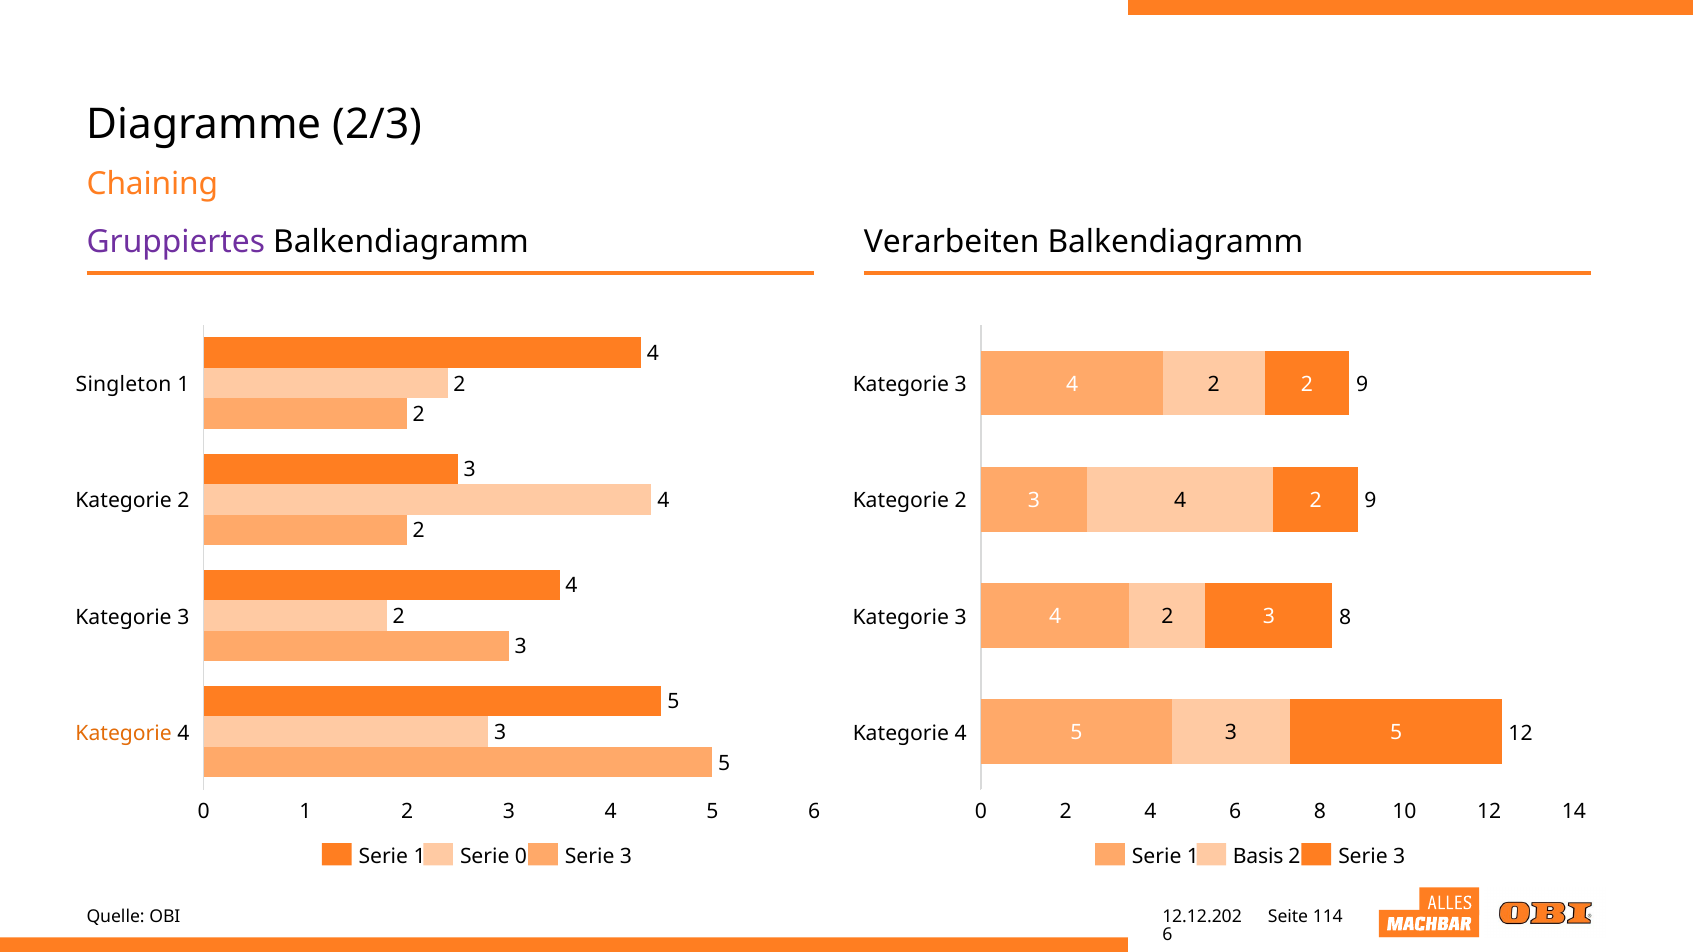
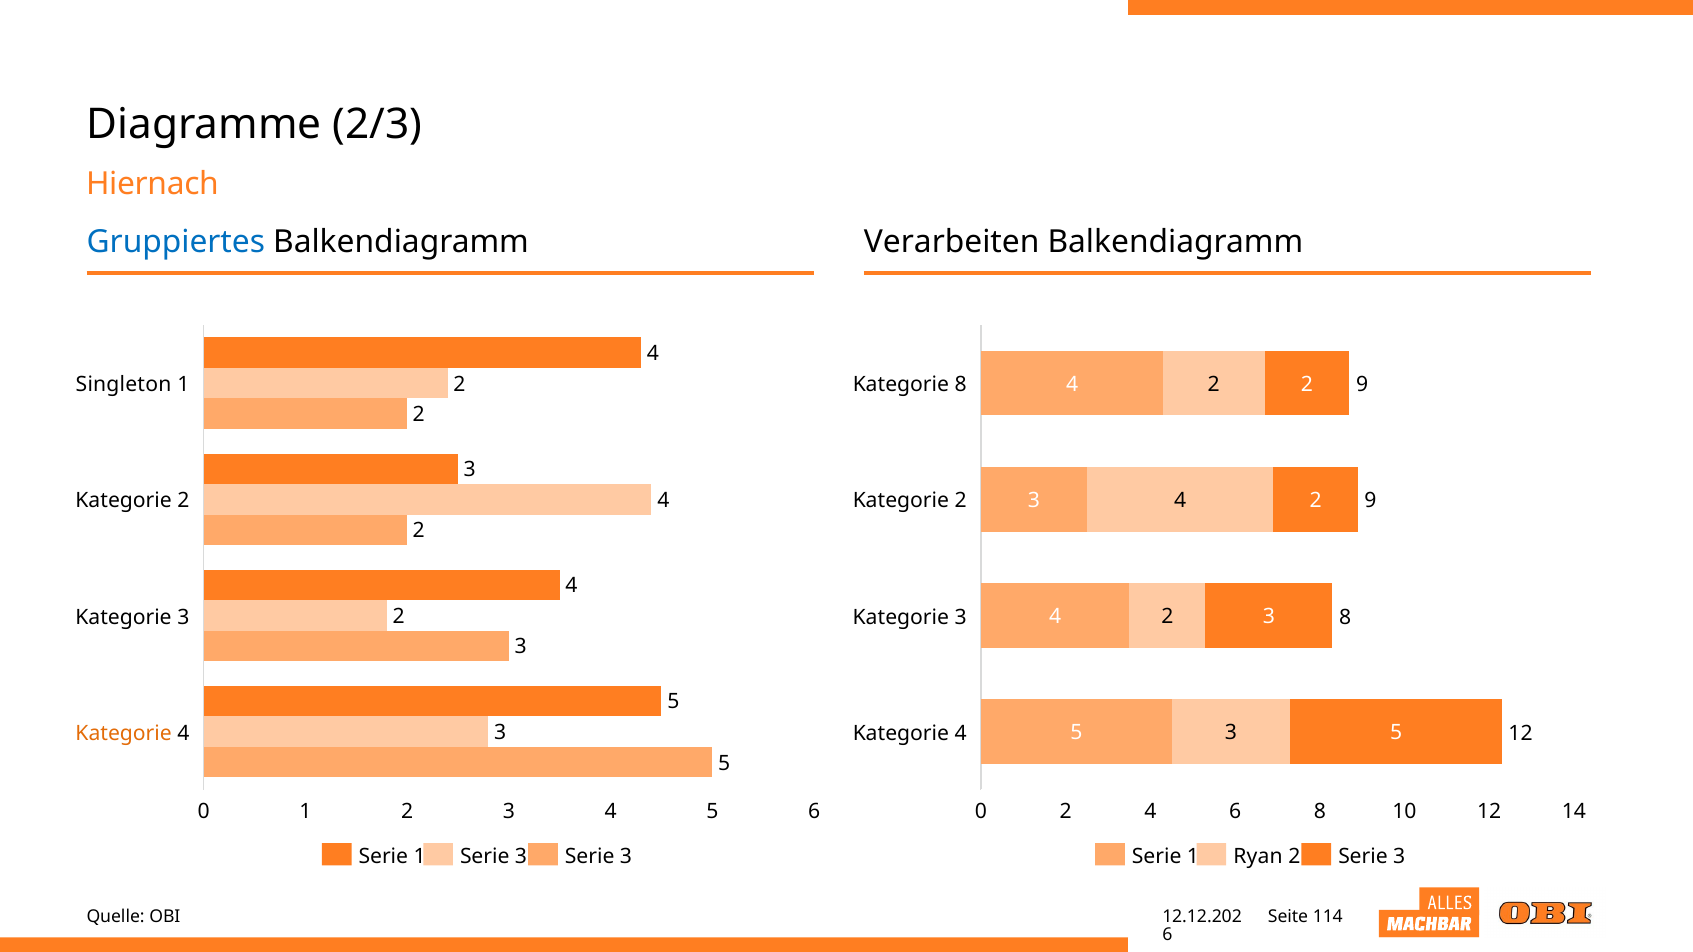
Chaining: Chaining -> Hiernach (152, 184)
Gruppiertes colour: purple -> blue (176, 242)
3: 3 -> 8 (961, 385)
0: 0 -> 3 (521, 857)
Basis: Basis -> Ryan (1258, 857)
